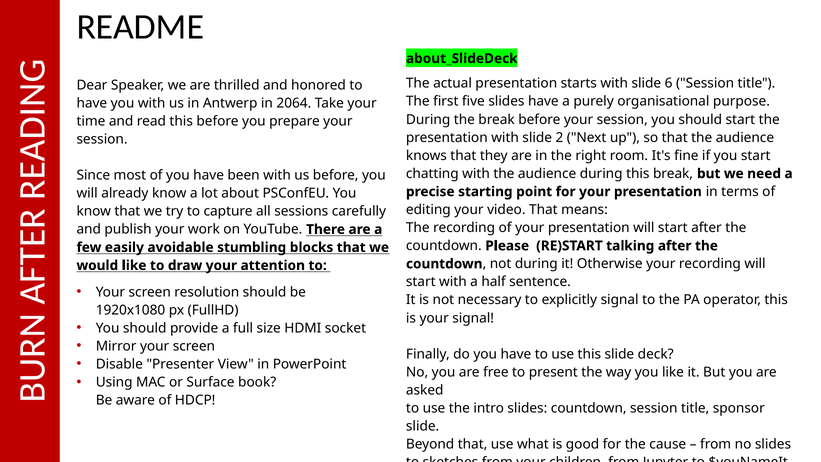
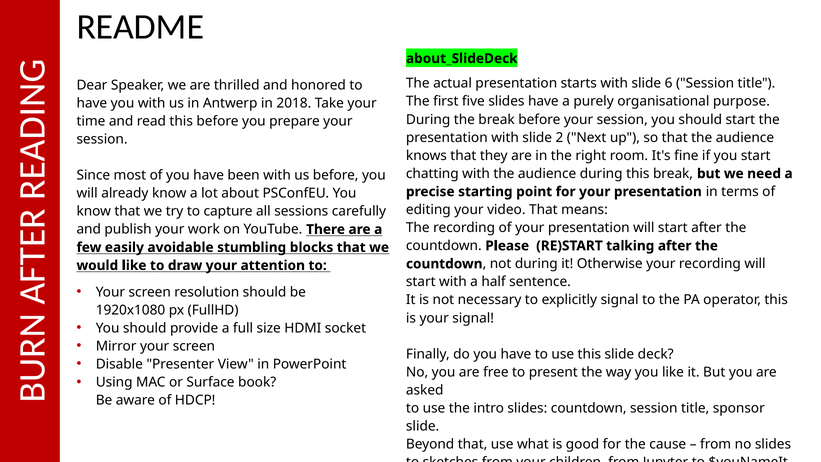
2064: 2064 -> 2018 (294, 103)
